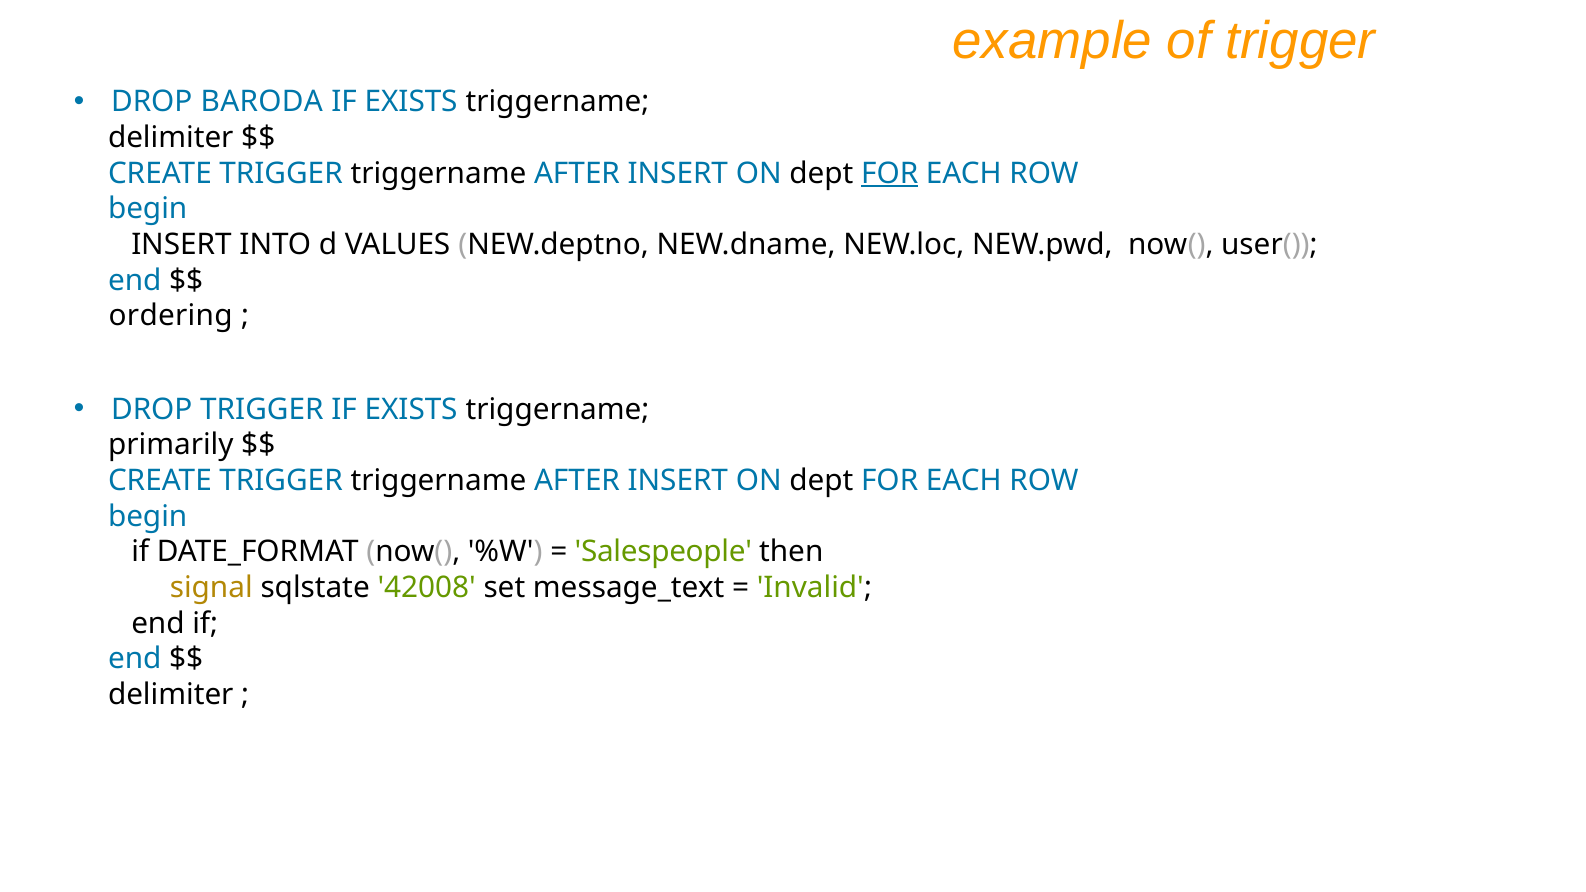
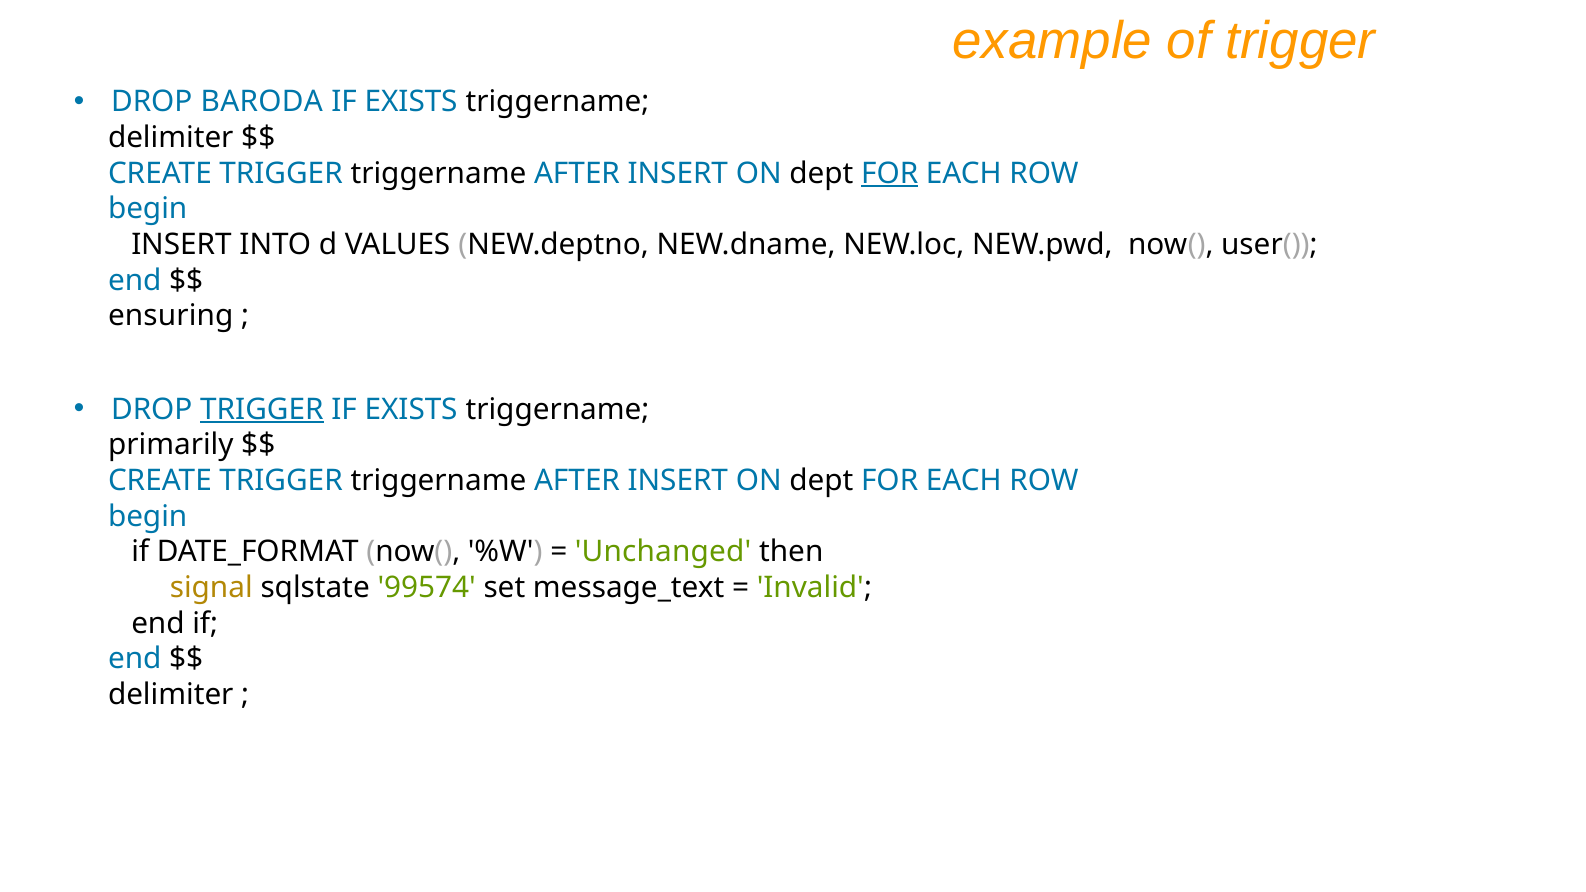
ordering: ordering -> ensuring (171, 316)
TRIGGER underline: none -> present (262, 409)
Salespeople: Salespeople -> Unchanged (663, 552)
42008: 42008 -> 99574 (427, 588)
